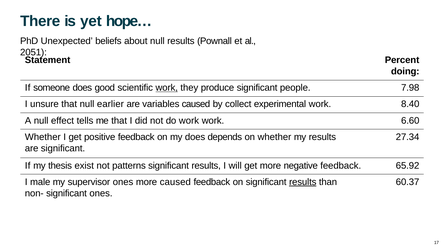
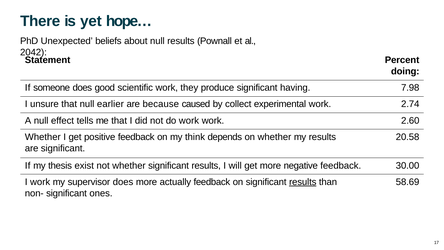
2051: 2051 -> 2042 (33, 52)
work underline: present -> none (167, 88)
people: people -> having (295, 88)
variables: variables -> because (161, 104)
8.40: 8.40 -> 2.74 (410, 104)
6.60: 6.60 -> 2.60 (410, 120)
my does: does -> think (195, 137)
27.34: 27.34 -> 20.58 (408, 137)
not patterns: patterns -> whether (129, 166)
65.92: 65.92 -> 30.00 (408, 166)
I male: male -> work (40, 182)
supervisor ones: ones -> does (123, 182)
more caused: caused -> actually (175, 182)
60.37: 60.37 -> 58.69 (408, 182)
